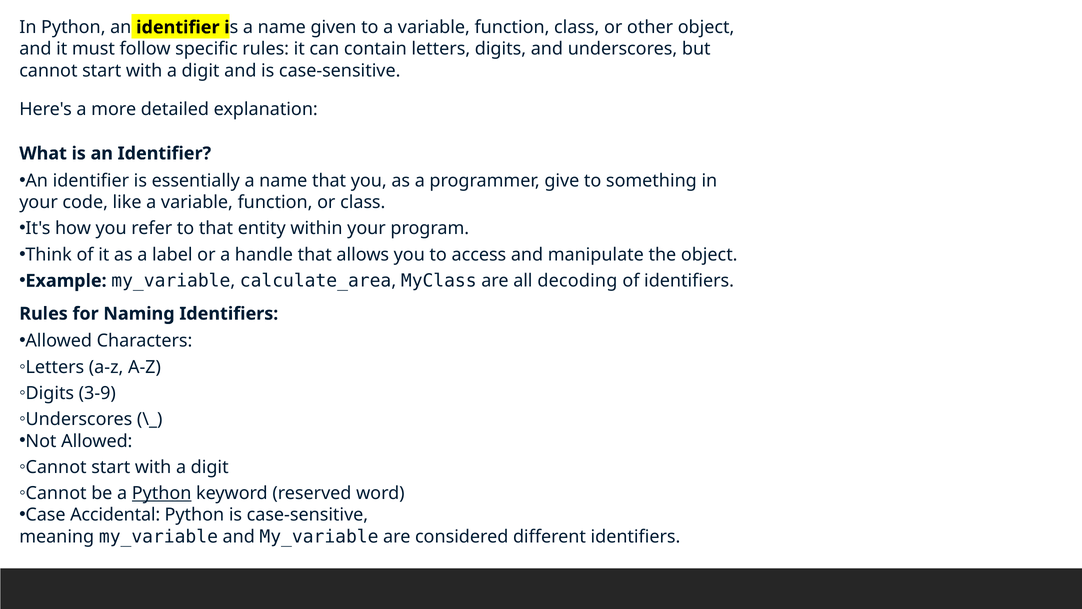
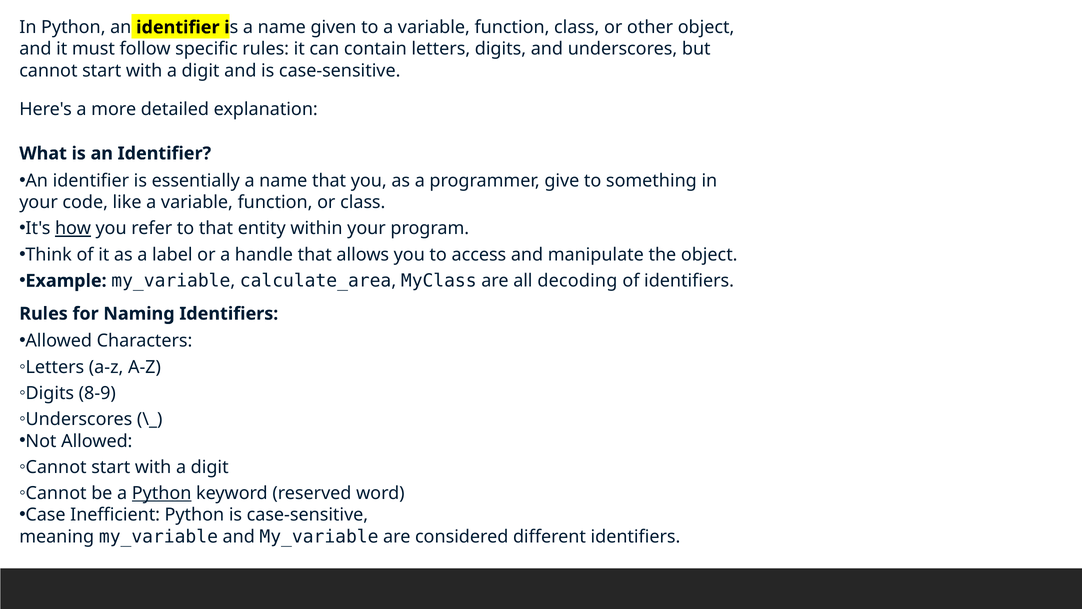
how underline: none -> present (73, 228)
3-9: 3-9 -> 8-9 (97, 393)
Accidental: Accidental -> Inefficient (115, 515)
